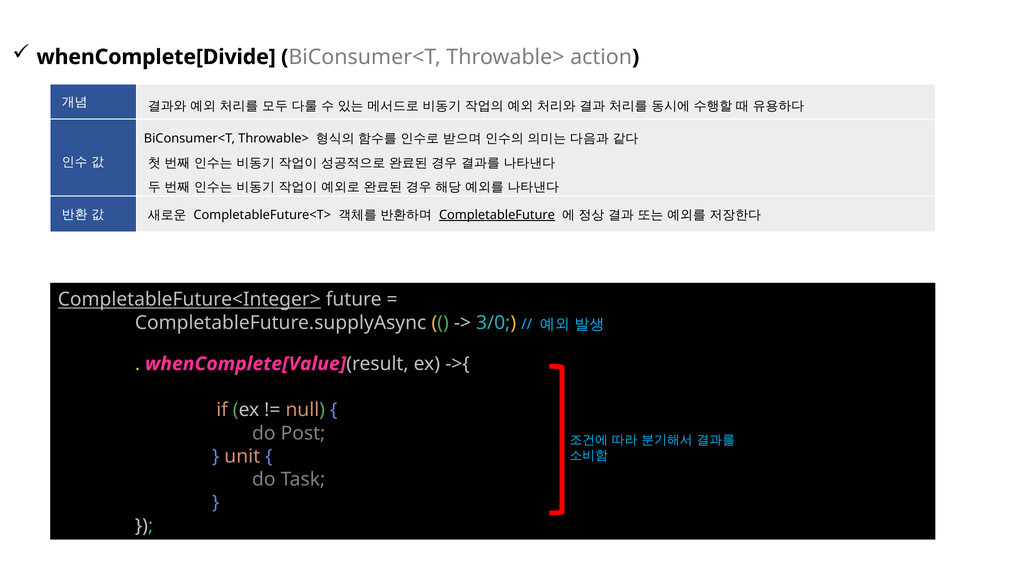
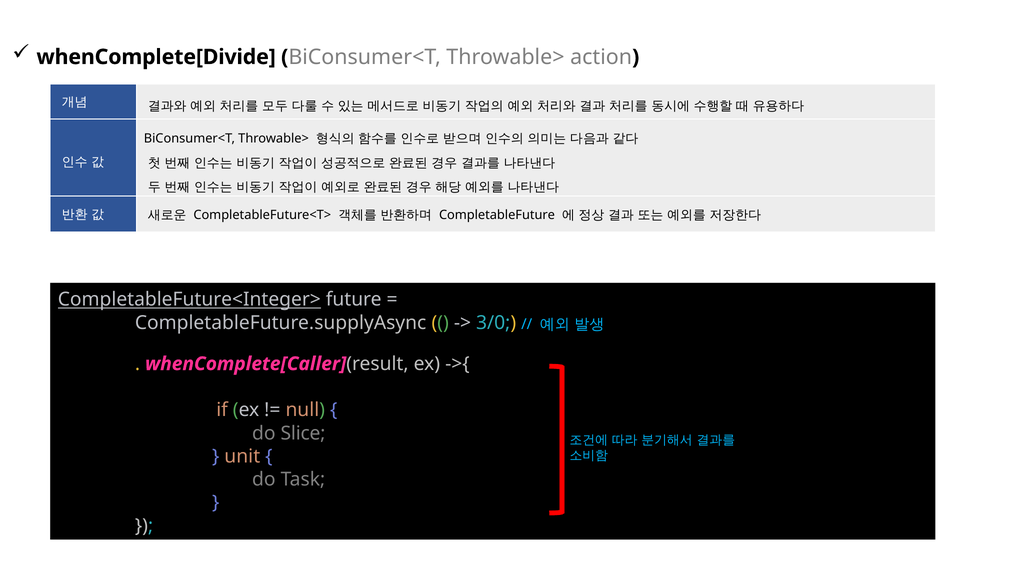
CompletableFuture underline: present -> none (497, 215)
whenComplete[Value: whenComplete[Value -> whenComplete[Caller (246, 364)
Post: Post -> Slice (303, 433)
